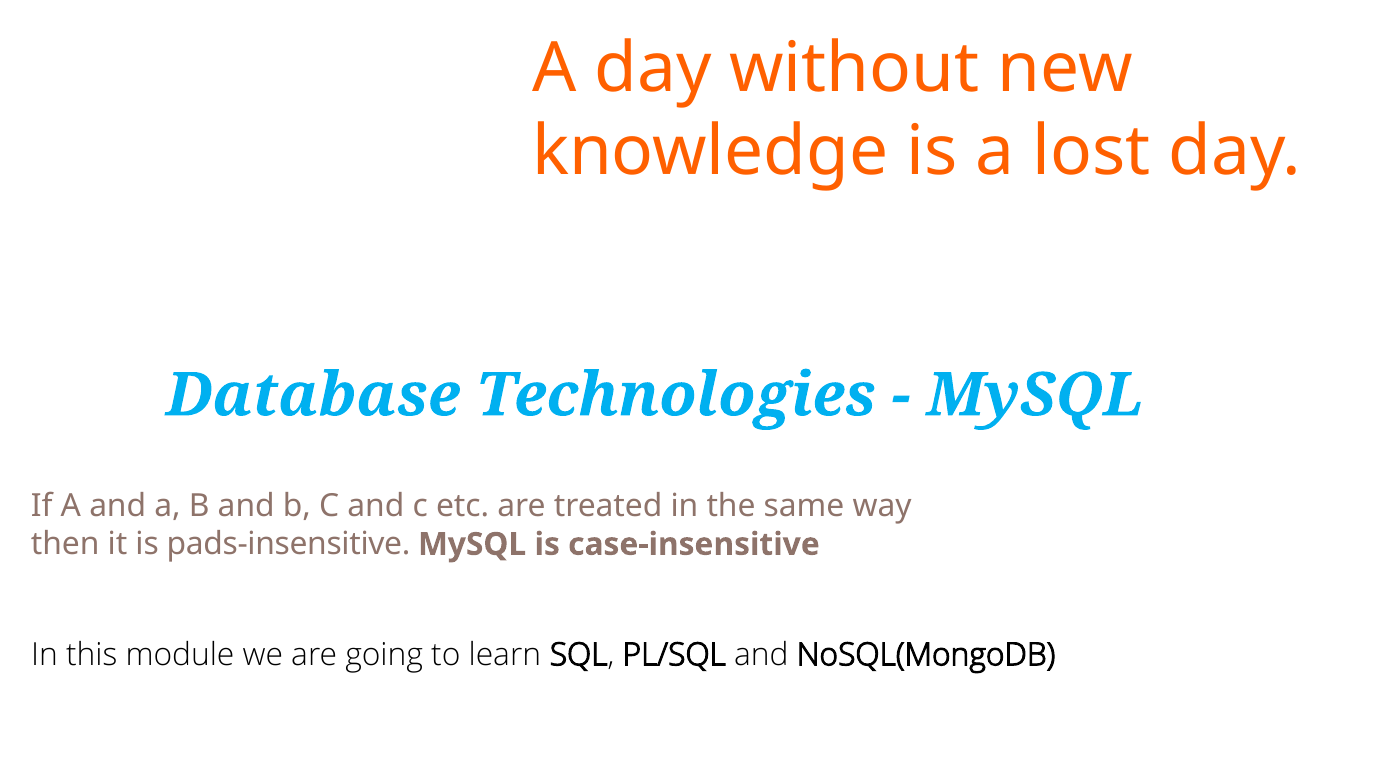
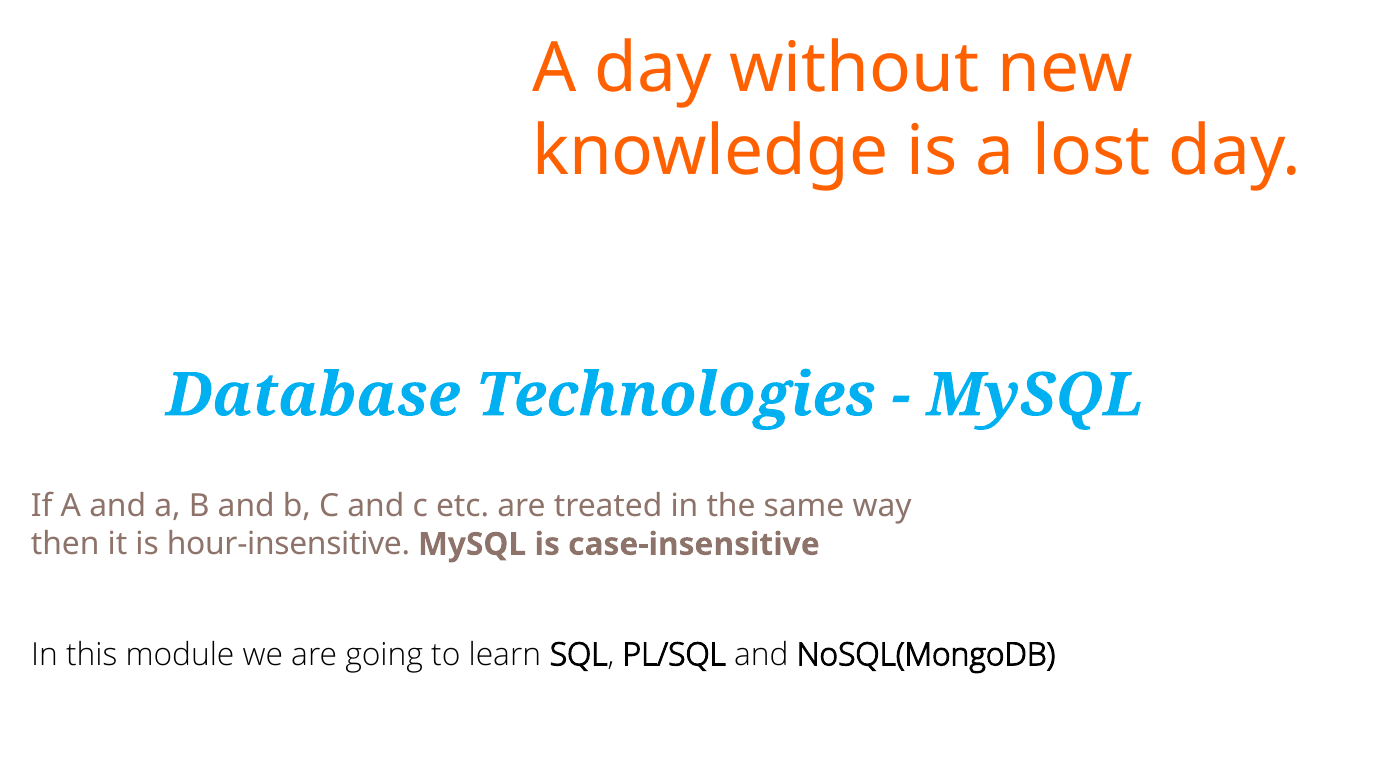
pads-insensitive: pads-insensitive -> hour-insensitive (289, 544)
